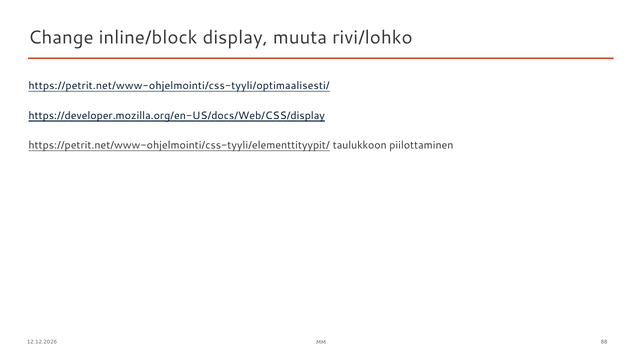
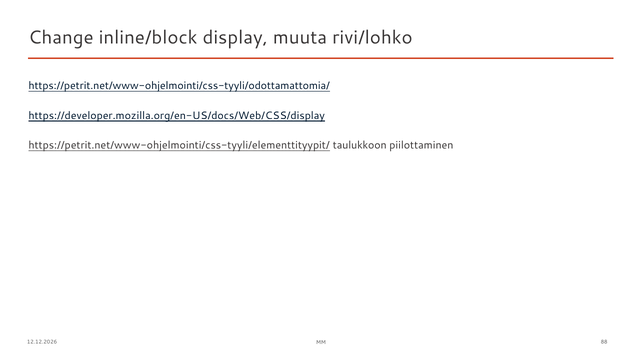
https://petrit.net/www-ohjelmointi/css-tyyli/optimaalisesti/: https://petrit.net/www-ohjelmointi/css-tyyli/optimaalisesti/ -> https://petrit.net/www-ohjelmointi/css-tyyli/odottamattomia/ (179, 86)
